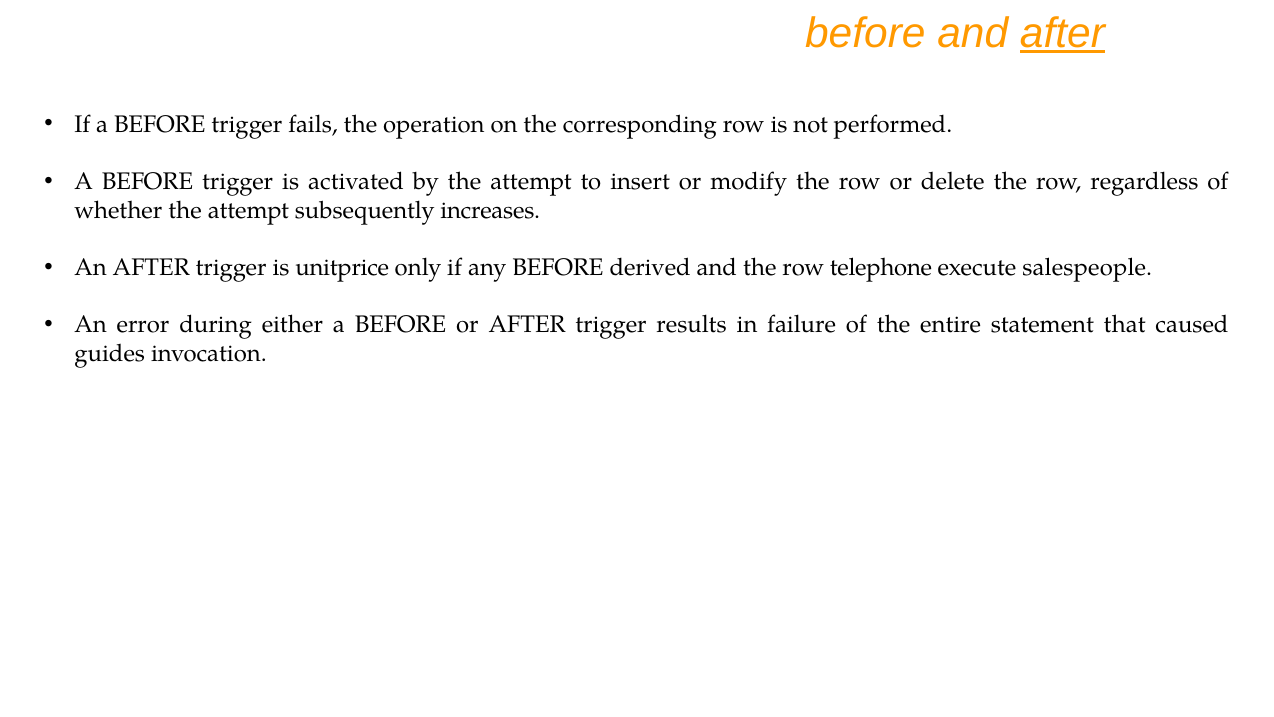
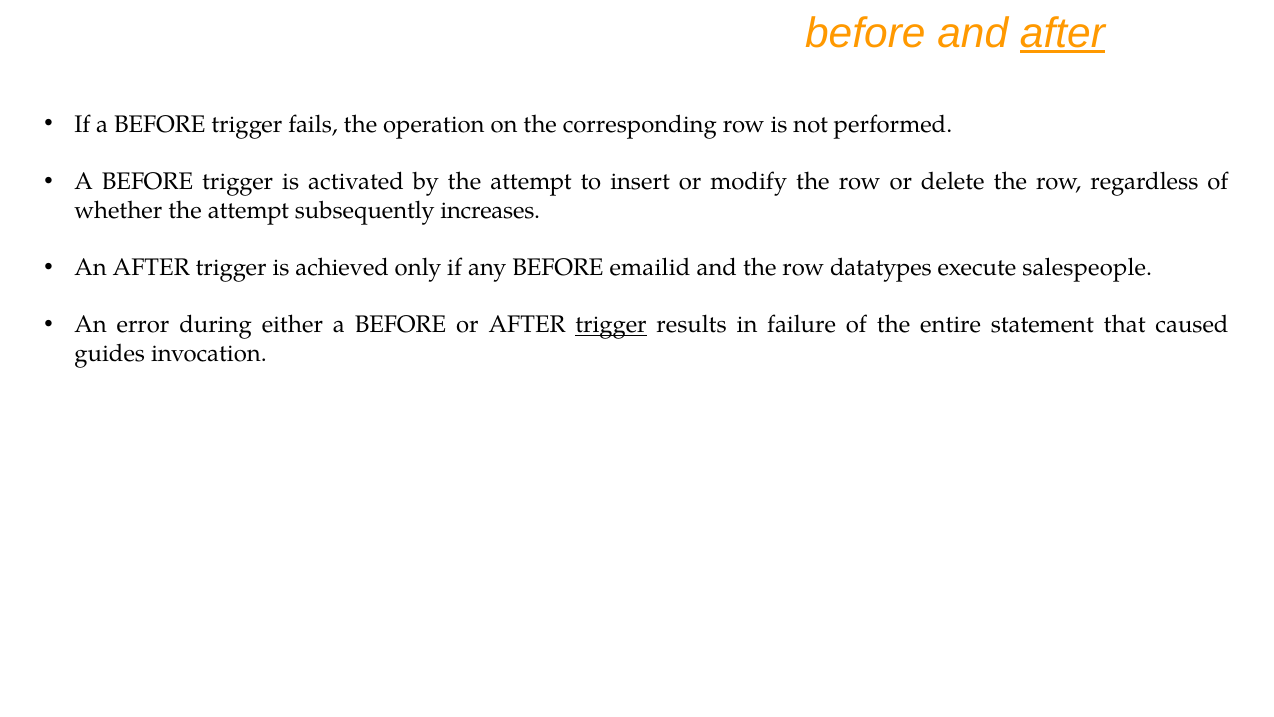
unitprice: unitprice -> achieved (342, 268)
derived: derived -> emailid (650, 268)
telephone: telephone -> datatypes (881, 268)
trigger underline: none -> present (611, 325)
